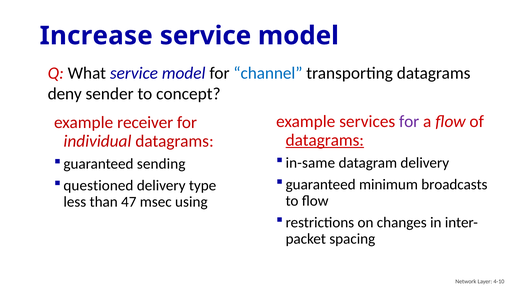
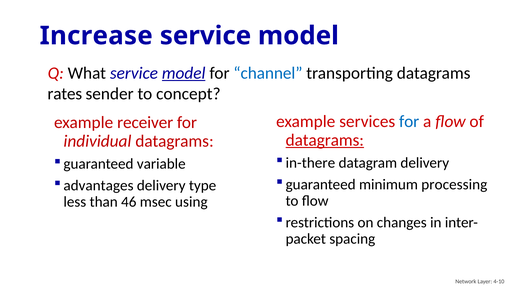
model underline: none -> present (184, 73)
deny: deny -> rates (65, 94)
for colour: purple -> blue (409, 122)
in-same: in-same -> in-there (310, 163)
sending: sending -> variable (161, 164)
broadcasts: broadcasts -> processing (454, 185)
questioned: questioned -> advantages (98, 186)
47: 47 -> 46 (129, 202)
